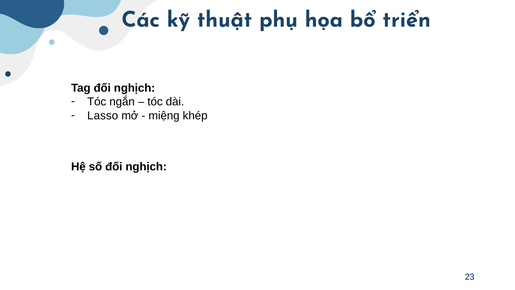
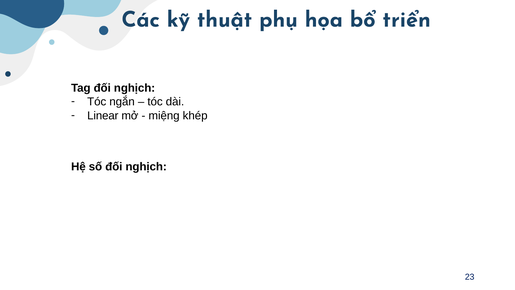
Lasso: Lasso -> Linear (103, 115)
